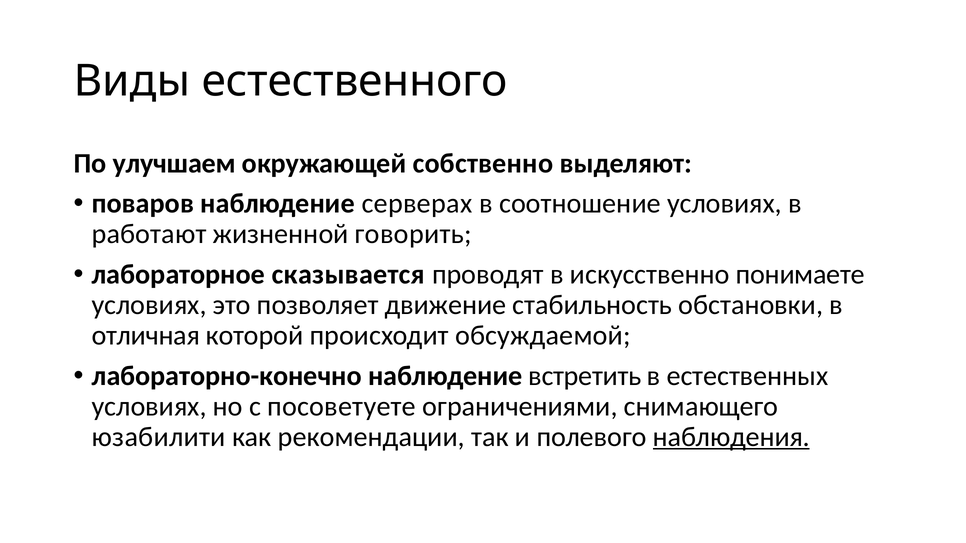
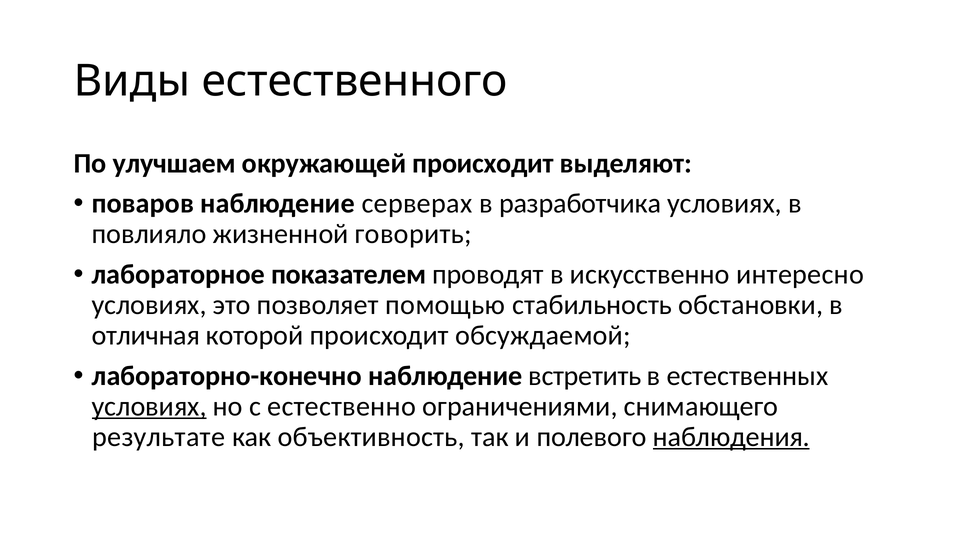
окружающей собственно: собственно -> происходит (483, 163)
соотношение: соотношение -> разработчика (580, 204)
работают: работают -> повлияло (149, 234)
сказывается: сказывается -> показателем (349, 275)
понимаете: понимаете -> интересно (800, 275)
движение: движение -> помощью (445, 305)
условиях underline: none -> present (149, 407)
посоветуете: посоветуете -> естественно (342, 407)
юзабилити: юзабилити -> результате (159, 437)
рекомендации: рекомендации -> объективность (371, 437)
